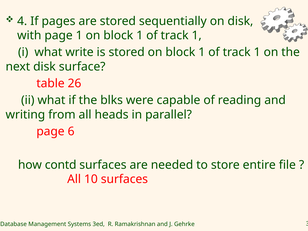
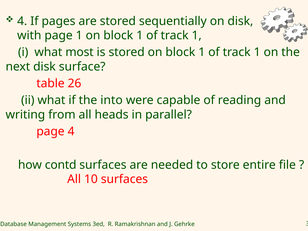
write: write -> most (80, 52)
blks: blks -> into (112, 100)
page 6: 6 -> 4 (71, 131)
